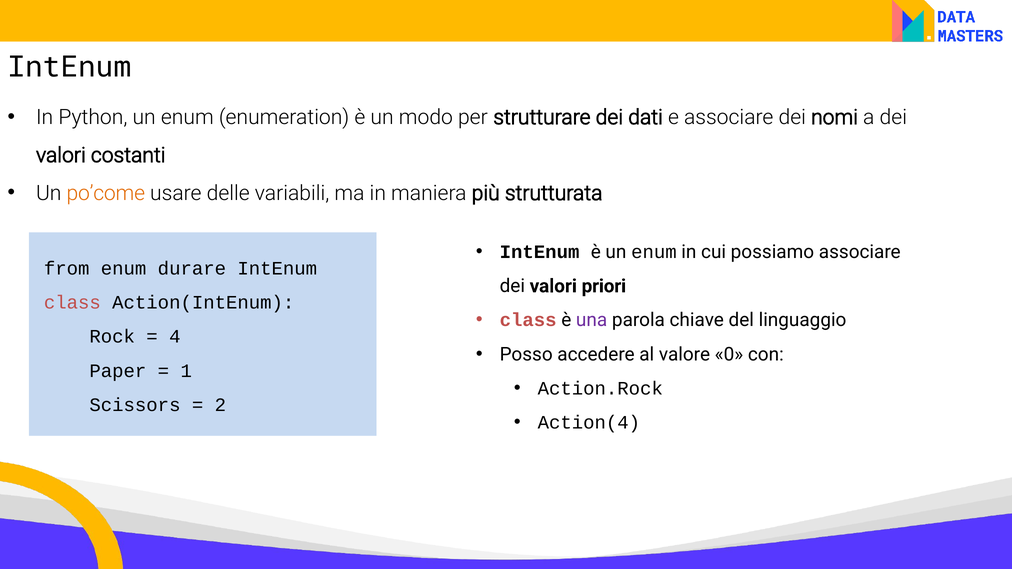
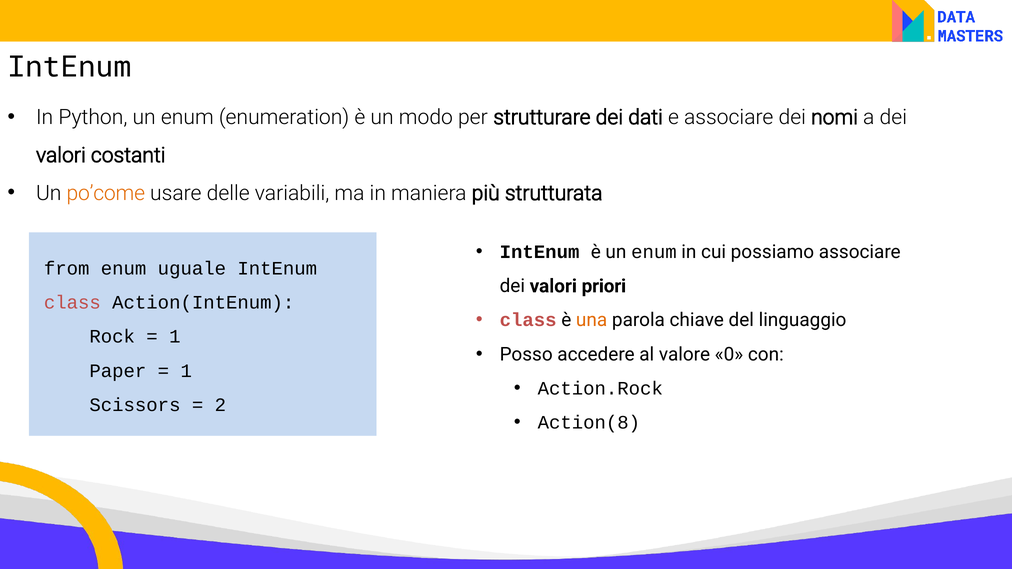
durare: durare -> uguale (192, 268)
una colour: purple -> orange (592, 320)
4: 4 -> 1 (175, 337)
Action(4: Action(4 -> Action(8 (589, 423)
